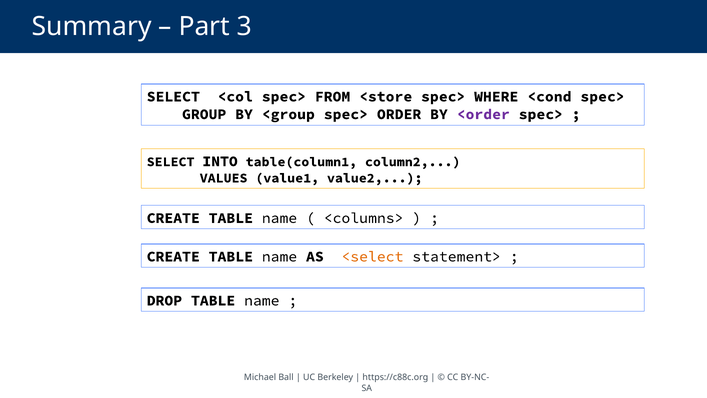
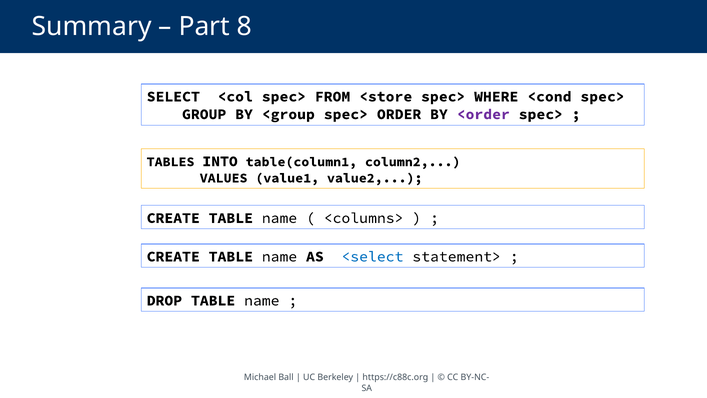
3: 3 -> 8 (244, 26)
SELECT: SELECT -> TABLES (171, 162)
<select colour: orange -> blue (372, 256)
